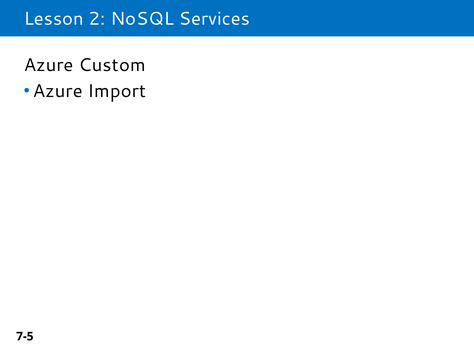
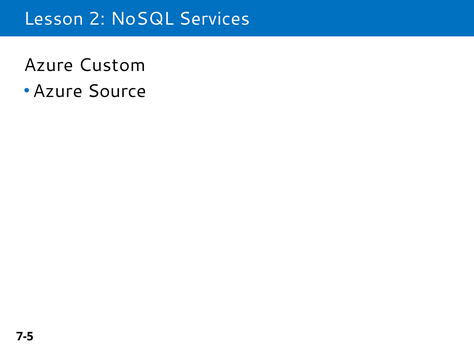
Import: Import -> Source (117, 91)
